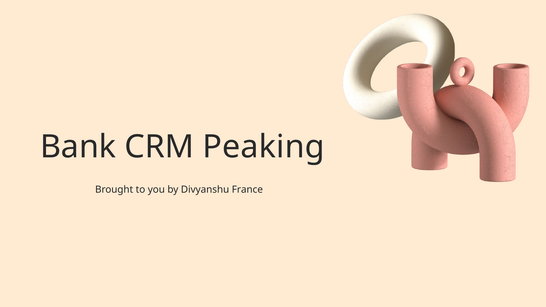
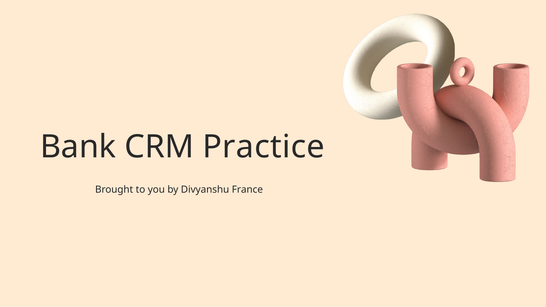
Peaking: Peaking -> Practice (264, 147)
